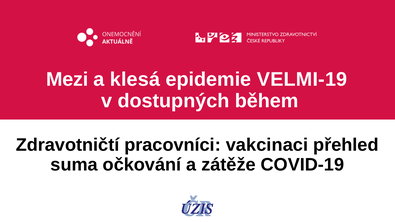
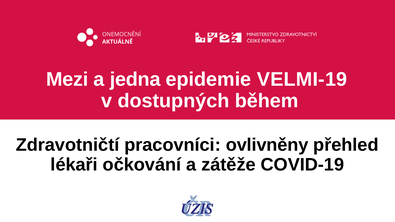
klesá: klesá -> jedna (135, 80)
vakcinaci: vakcinaci -> ovlivněny (267, 145)
suma: suma -> lékaři (74, 165)
